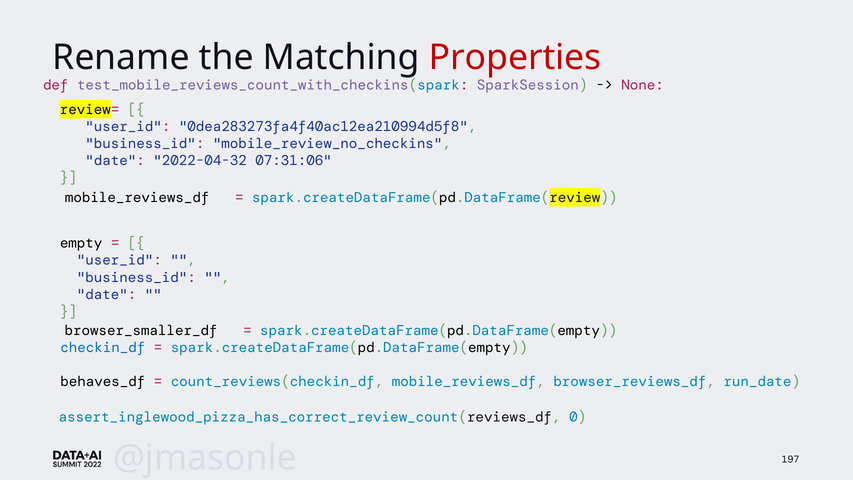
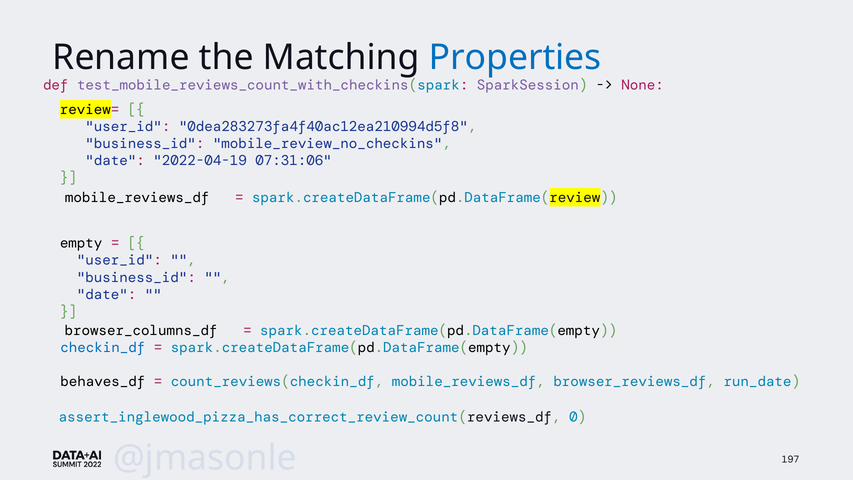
Properties colour: red -> blue (515, 58)
2022-04-32: 2022-04-32 -> 2022-04-19 (200, 161)
browser_smaller_df: browser_smaller_df -> browser_columns_df (141, 331)
